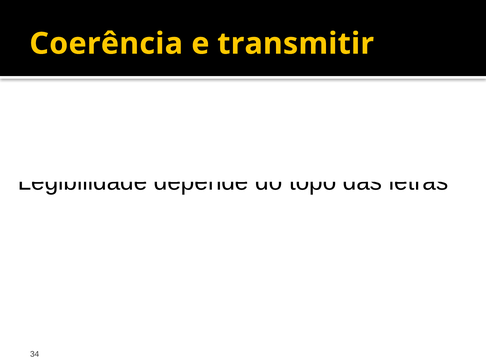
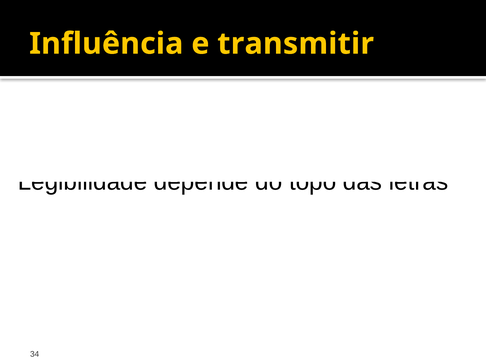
Coerência: Coerência -> Influência (106, 44)
